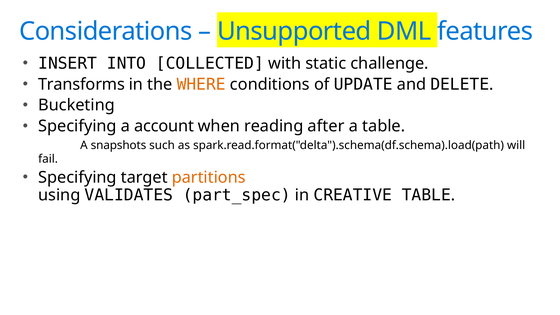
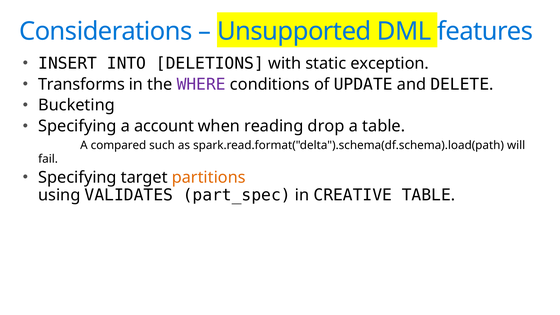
COLLECTED: COLLECTED -> DELETIONS (210, 63)
challenge: challenge -> exception (390, 63)
WHERE colour: orange -> purple (201, 84)
after: after -> drop (326, 126)
snapshots: snapshots -> compared (118, 145)
